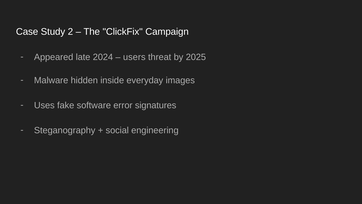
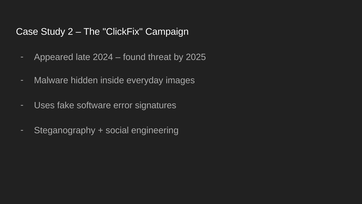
users: users -> found (134, 57)
